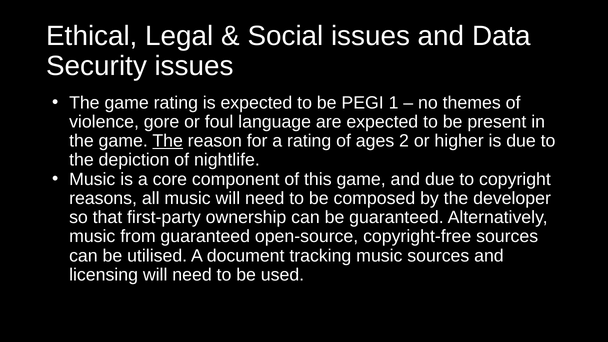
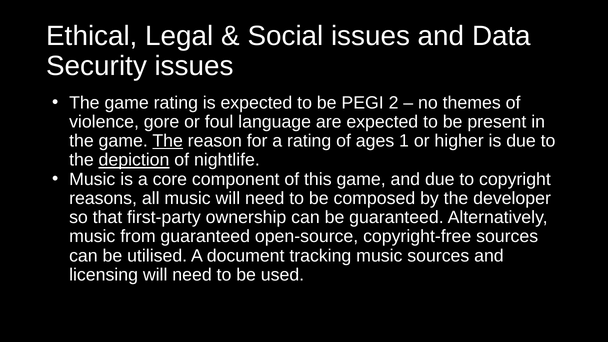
1: 1 -> 2 (394, 103)
2: 2 -> 1 (404, 141)
depiction underline: none -> present (134, 160)
